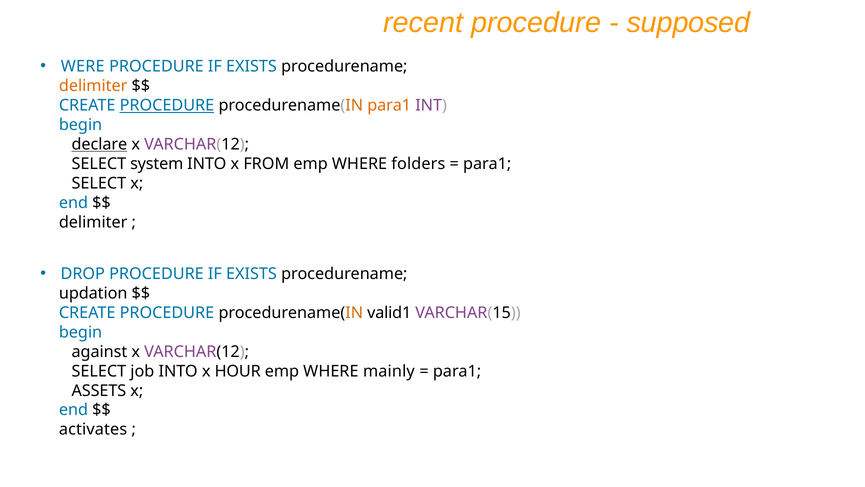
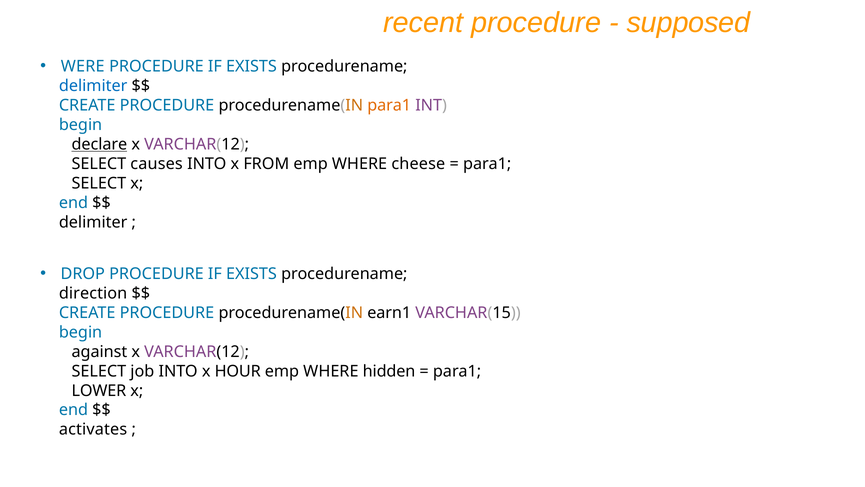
delimiter colour: orange -> blue (93, 86)
PROCEDURE underline: present -> none (167, 105)
system: system -> causes (157, 164)
folders: folders -> cheese (418, 164)
updation: updation -> direction (93, 293)
valid1: valid1 -> earn1 (389, 312)
mainly: mainly -> hidden (389, 371)
ASSETS: ASSETS -> LOWER (99, 390)
